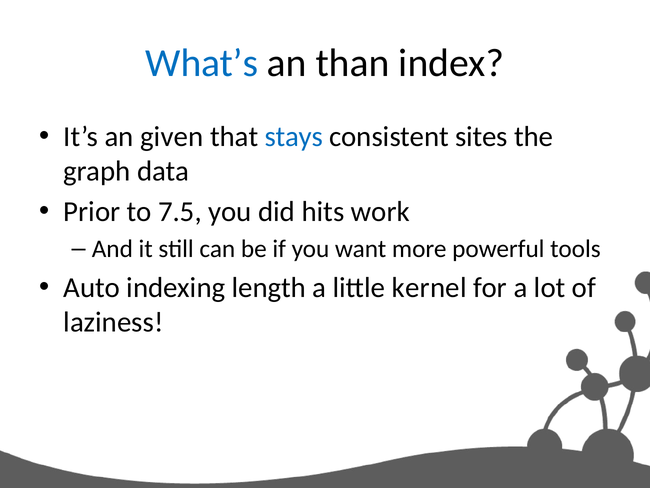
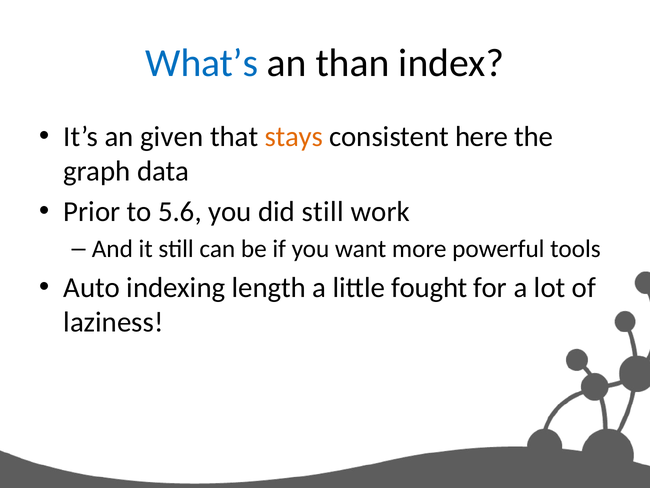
stays colour: blue -> orange (294, 136)
sites: sites -> here (482, 136)
7.5: 7.5 -> 5.6 (180, 211)
did hits: hits -> still (323, 211)
kernel: kernel -> fought (429, 287)
